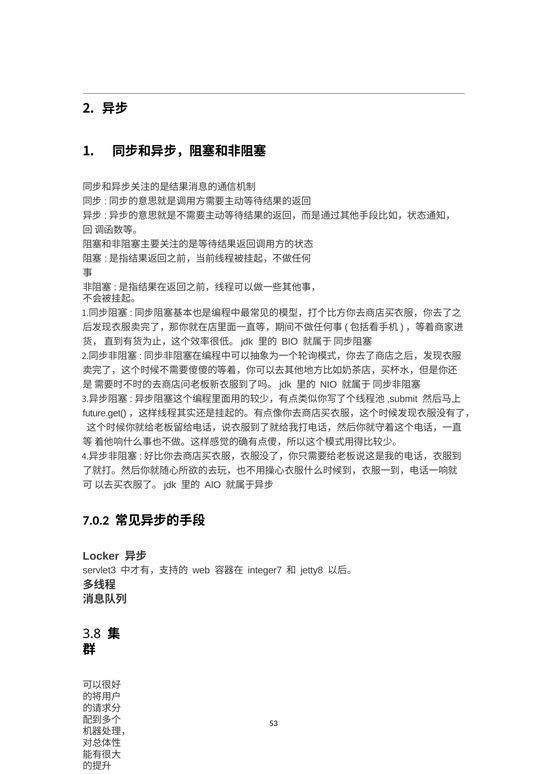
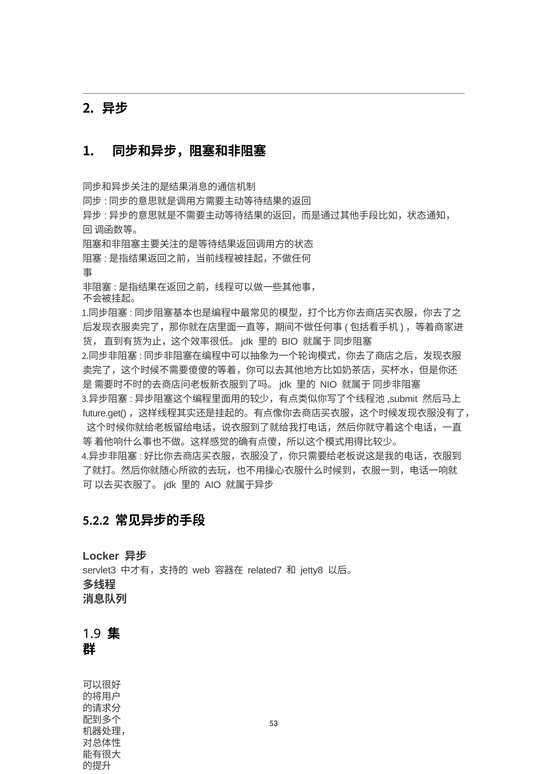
7.0.2: 7.0.2 -> 5.2.2 (96, 521)
integer7: integer7 -> related7 (265, 570)
3.8: 3.8 -> 1.9 (92, 634)
